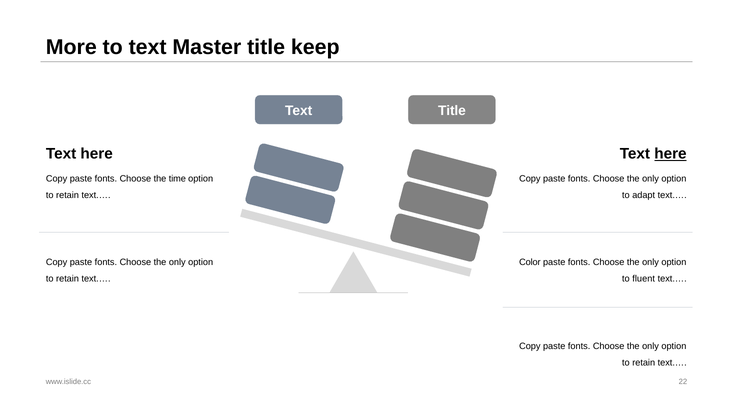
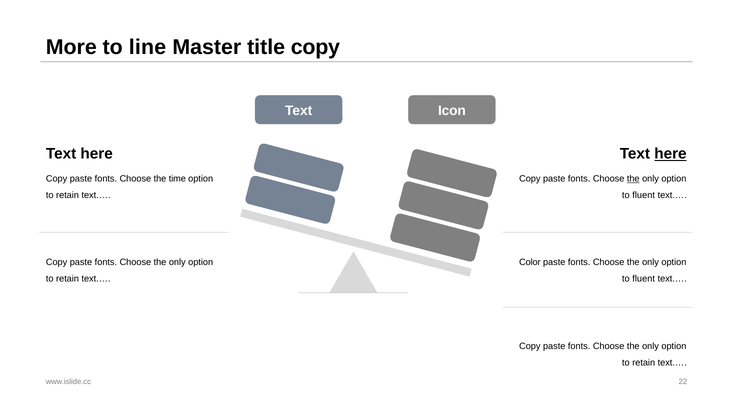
to text: text -> line (147, 47)
title keep: keep -> copy (315, 47)
Text Title: Title -> Icon (452, 111)
the underline: none -> present (633, 179)
adapt: adapt -> fluent (644, 195)
